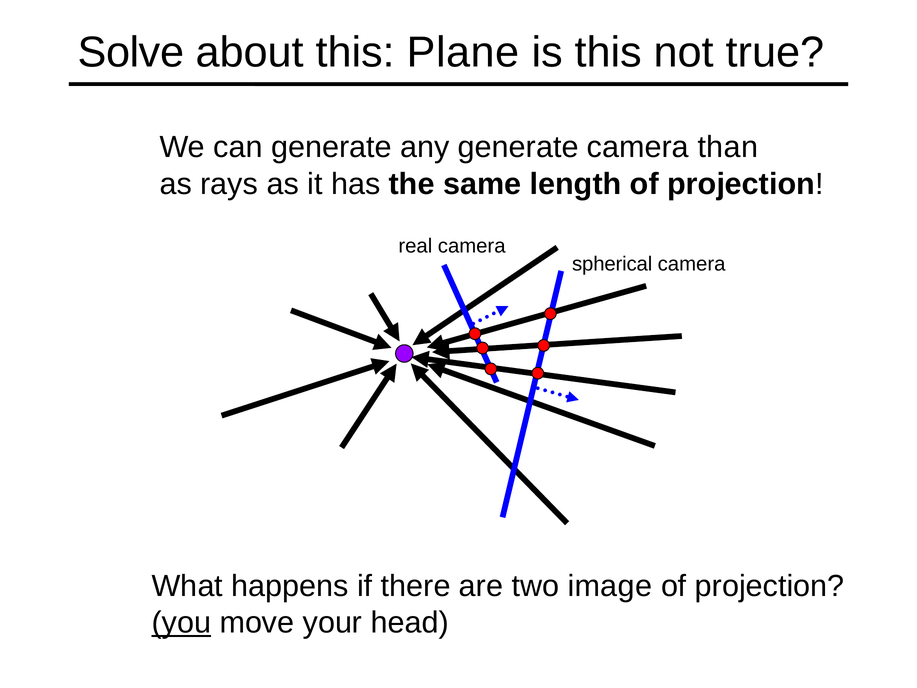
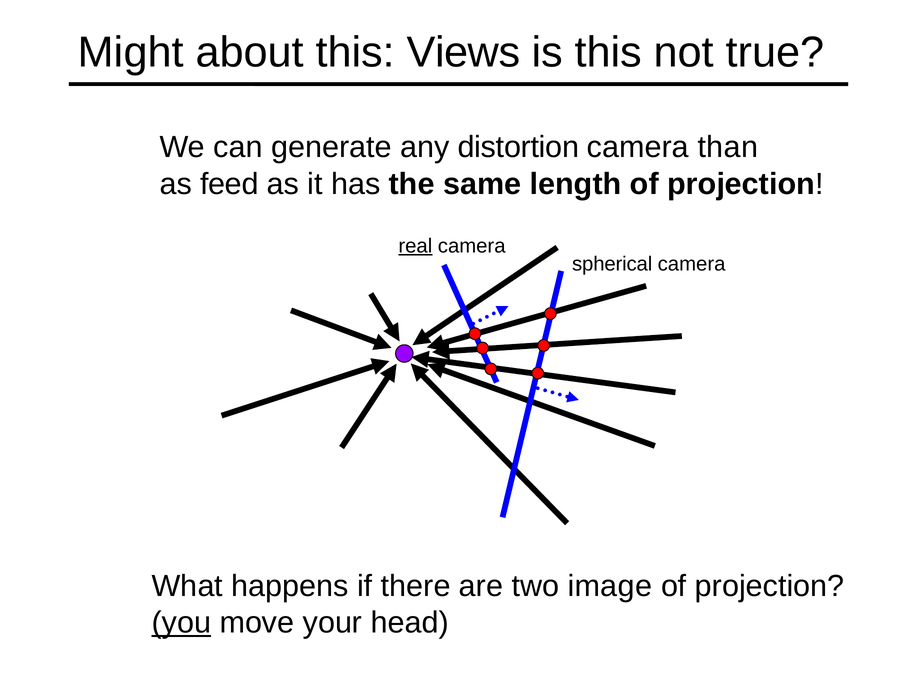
Solve: Solve -> Might (131, 53)
Plane: Plane -> Views (463, 53)
any generate: generate -> distortion (518, 147)
rays: rays -> feed (229, 184)
real underline: none -> present (415, 246)
